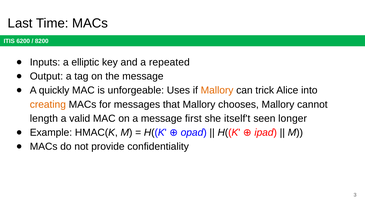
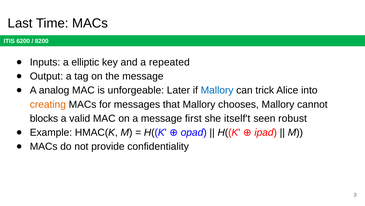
quickly: quickly -> analog (54, 90)
Uses: Uses -> Later (178, 90)
Mallory colour: orange -> blue (217, 90)
length: length -> blocks (44, 118)
longer: longer -> robust (293, 118)
